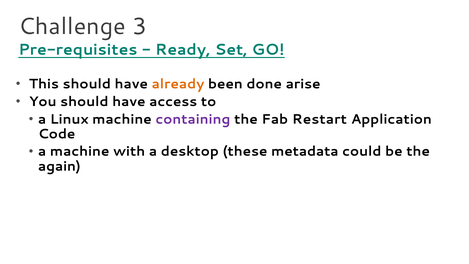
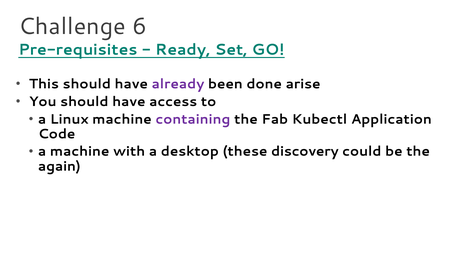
3: 3 -> 6 (140, 26)
already colour: orange -> purple (178, 84)
Restart: Restart -> Kubectl (319, 119)
metadata: metadata -> discovery (305, 151)
